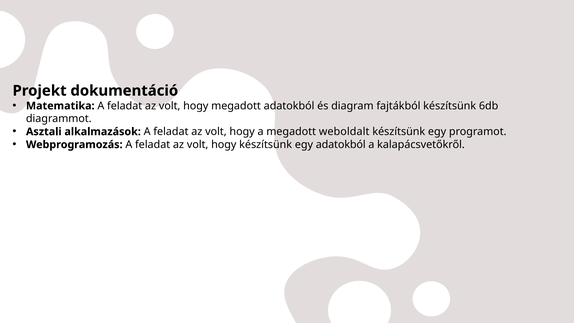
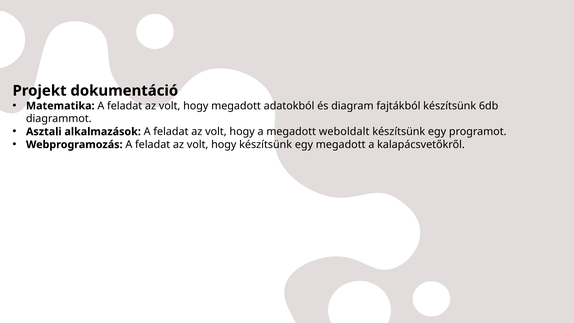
egy adatokból: adatokból -> megadott (341, 145)
